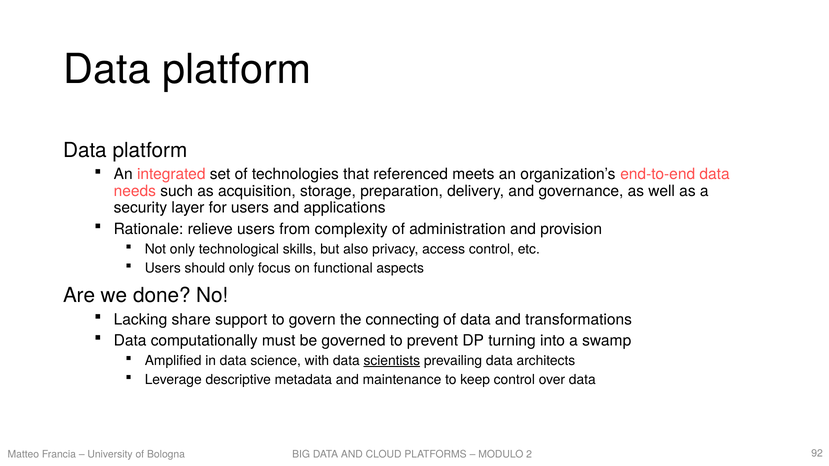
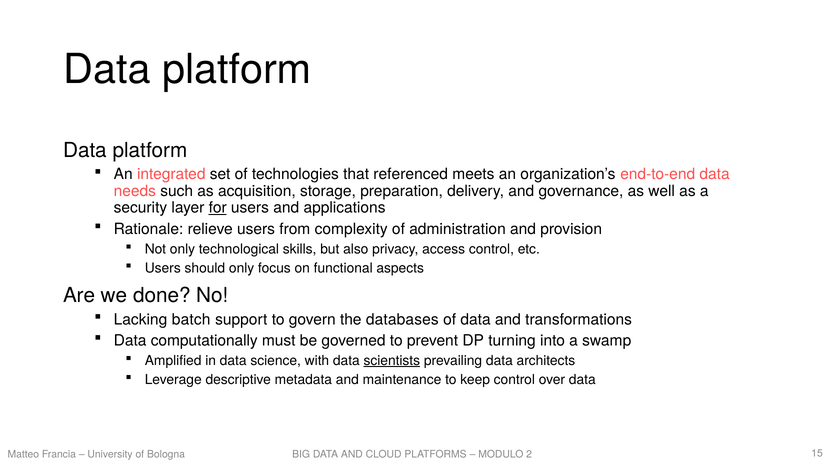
for underline: none -> present (218, 208)
share: share -> batch (191, 320)
connecting: connecting -> databases (402, 320)
92: 92 -> 15 (817, 453)
